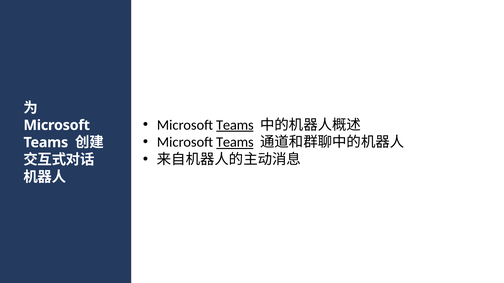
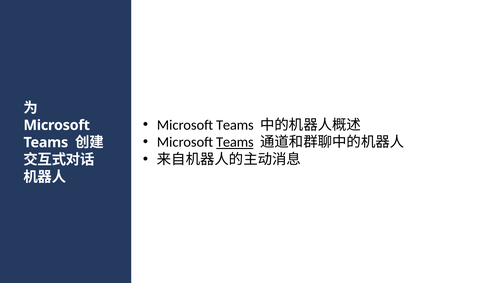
Teams underline: present -> none (235, 125)
